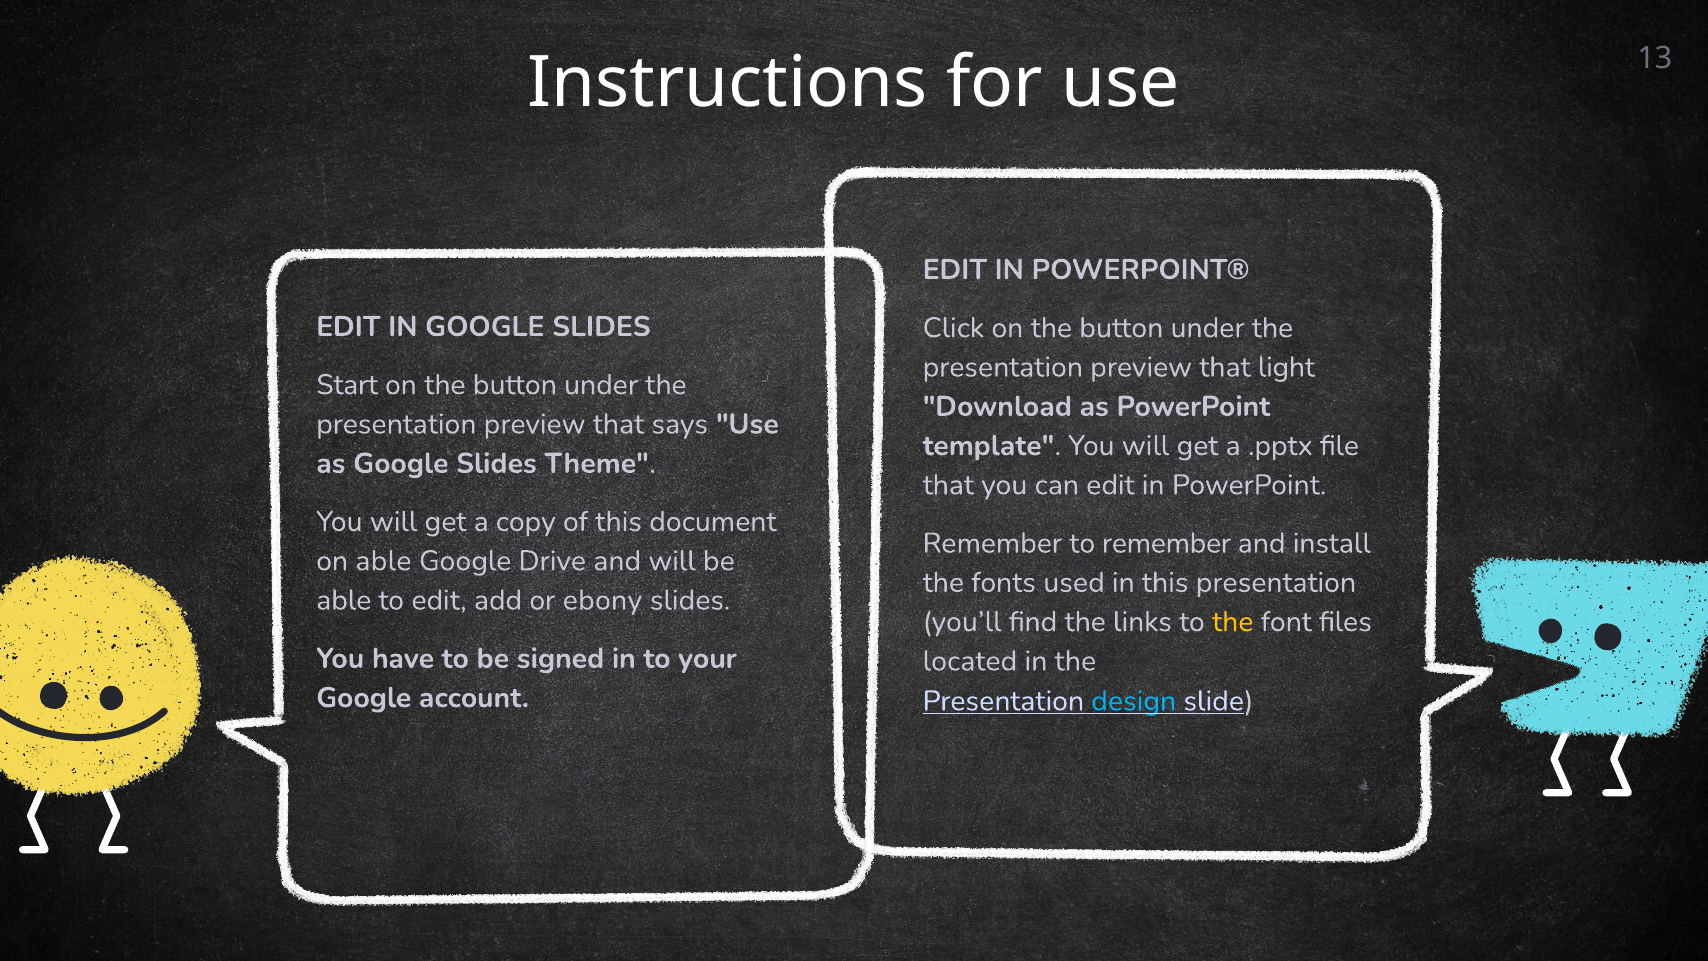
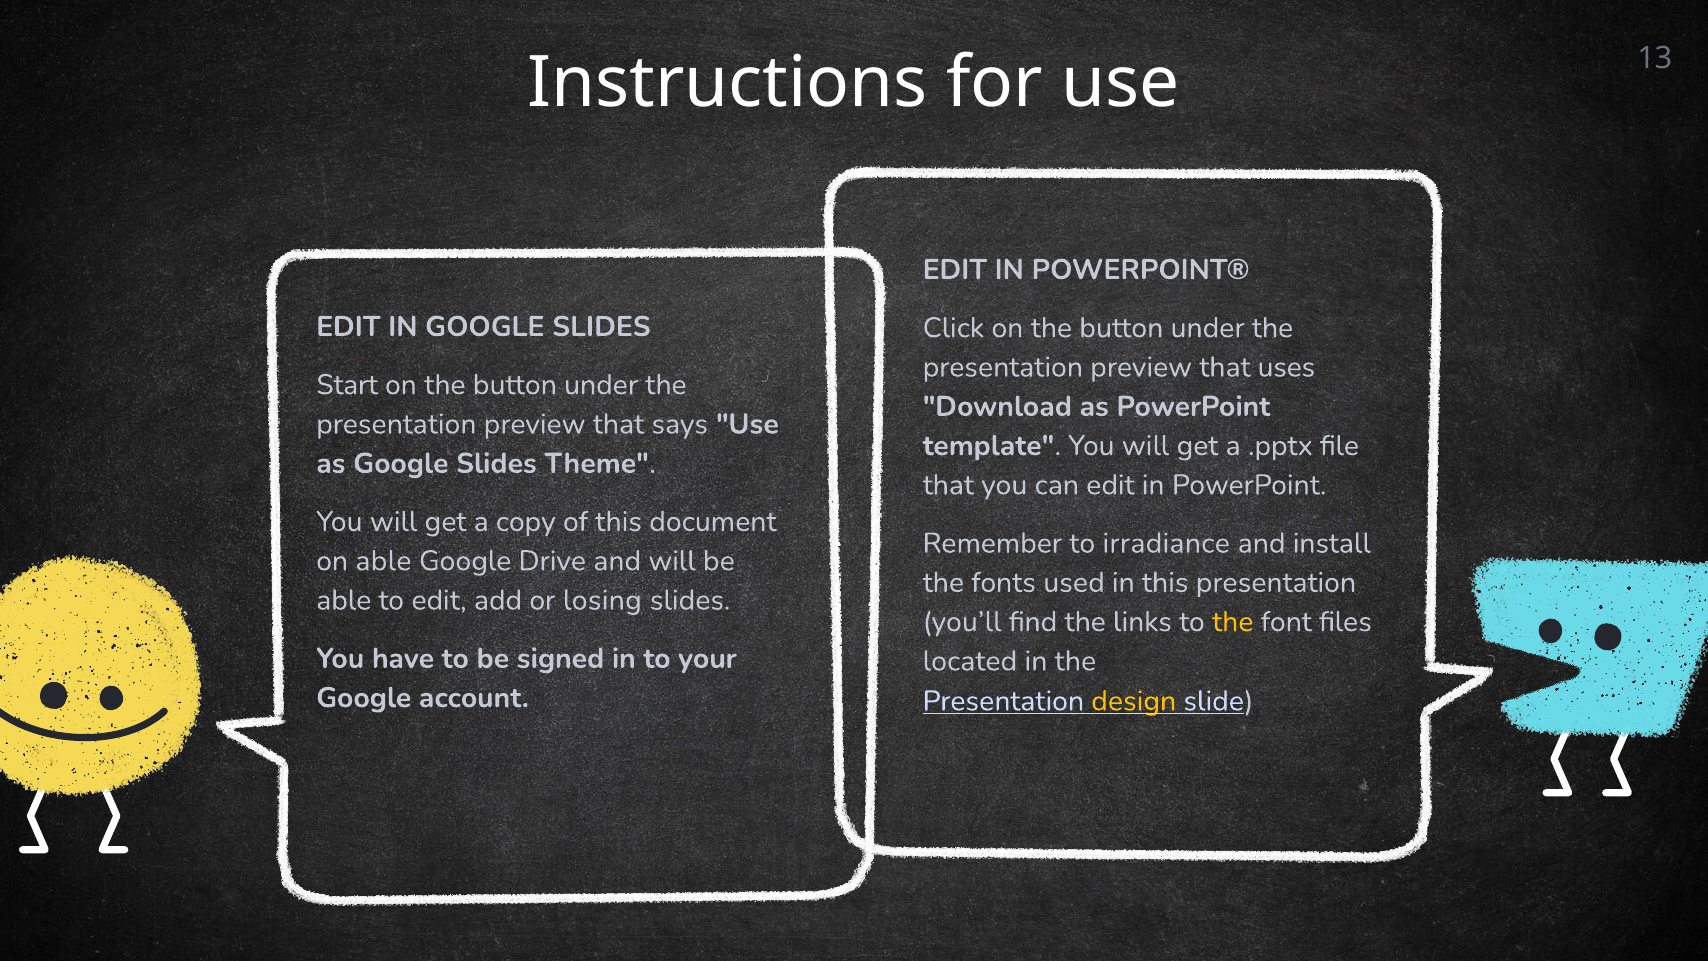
light: light -> uses (1286, 367)
to remember: remember -> irradiance (1166, 543)
ebony: ebony -> losing (602, 600)
design colour: light blue -> yellow (1134, 701)
